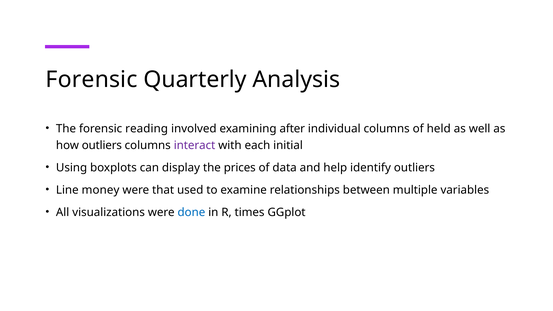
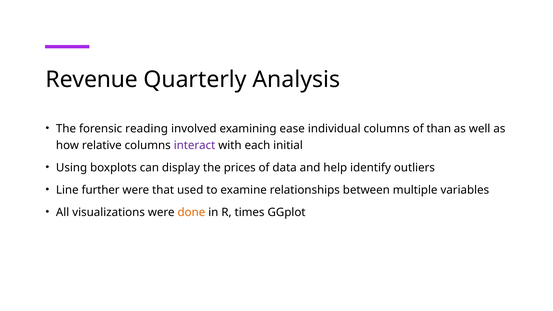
Forensic: Forensic -> Revenue (92, 80)
after: after -> ease (292, 129)
held: held -> than (439, 129)
how outliers: outliers -> relative (102, 145)
money: money -> further (101, 190)
done colour: blue -> orange (191, 212)
